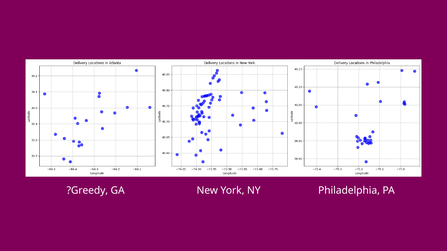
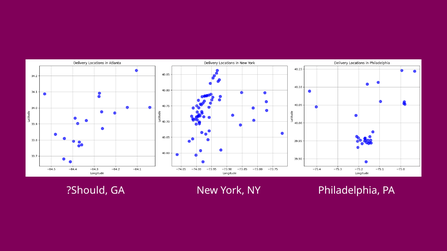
?Greedy: ?Greedy -> ?Should (87, 191)
